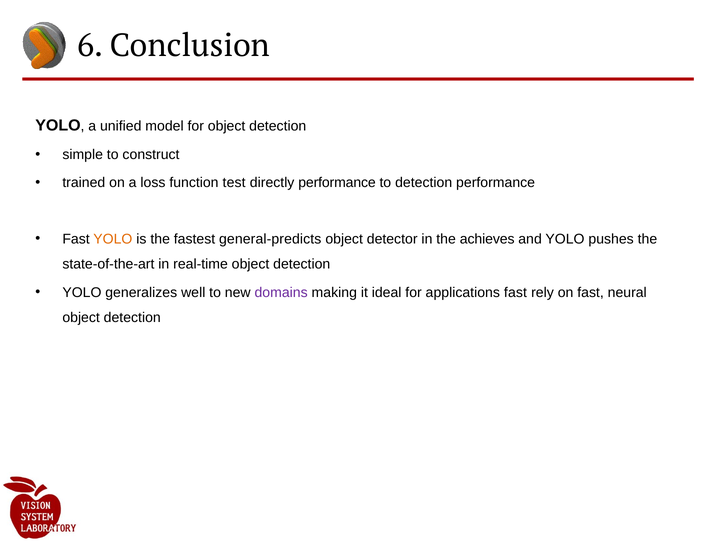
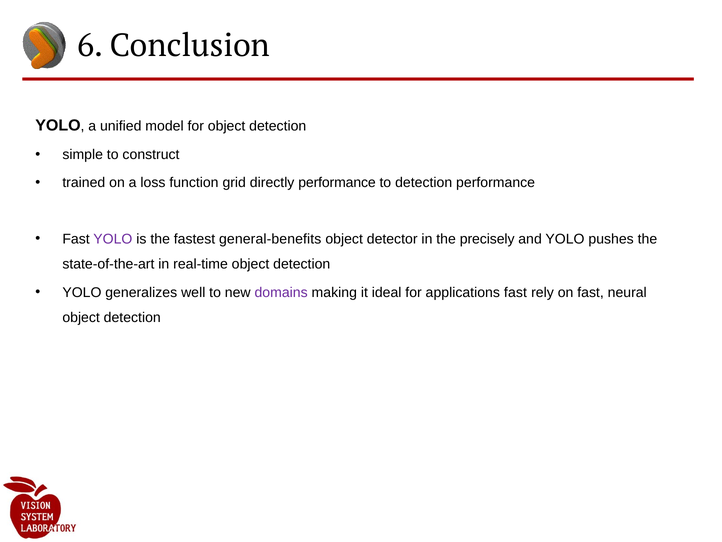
test: test -> grid (234, 183)
YOLO colour: orange -> purple (113, 239)
general-predicts: general-predicts -> general-benefits (270, 239)
achieves: achieves -> precisely (487, 239)
